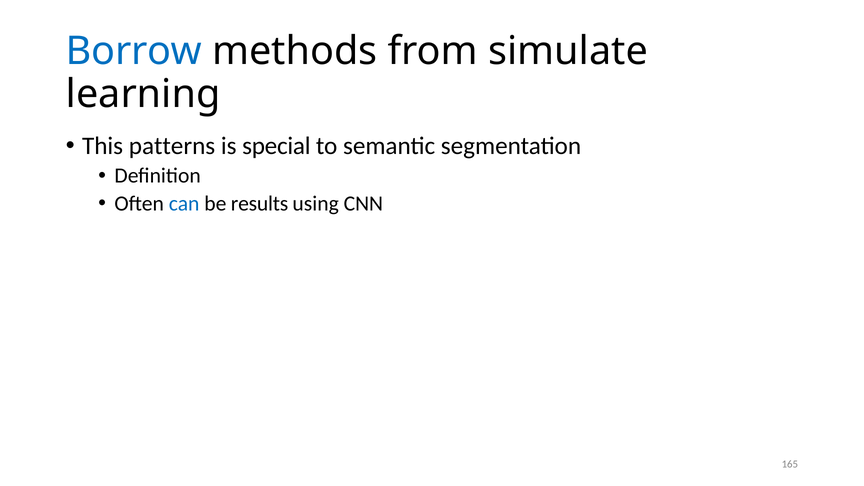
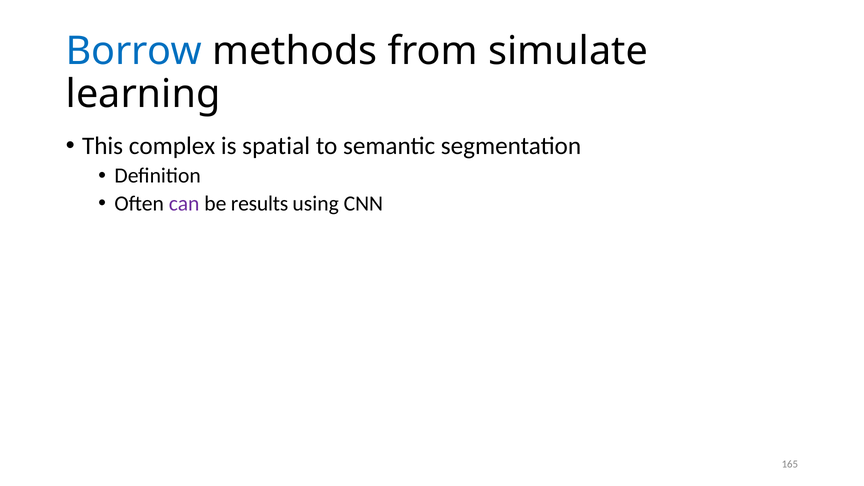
patterns: patterns -> complex (172, 146)
special: special -> spatial (276, 146)
can colour: blue -> purple (184, 204)
